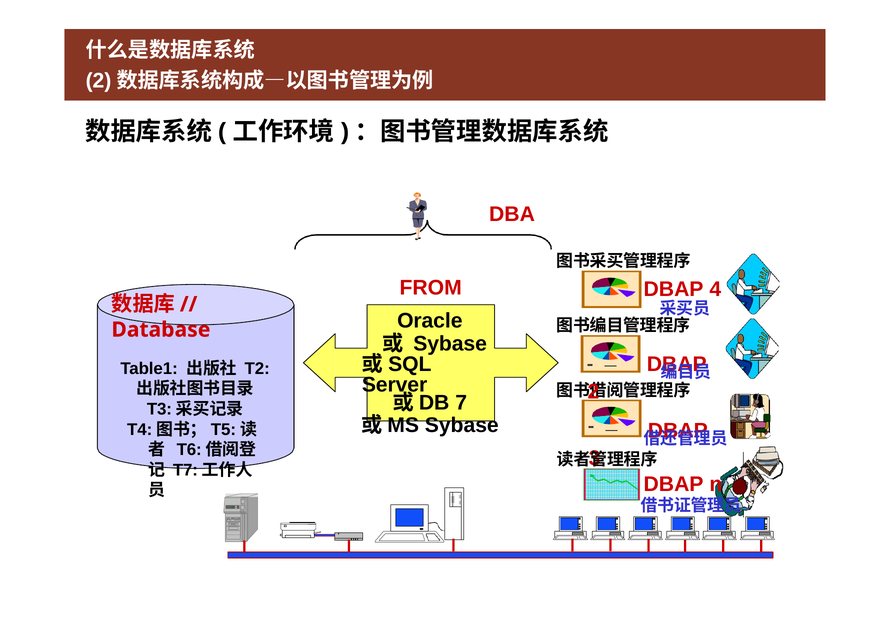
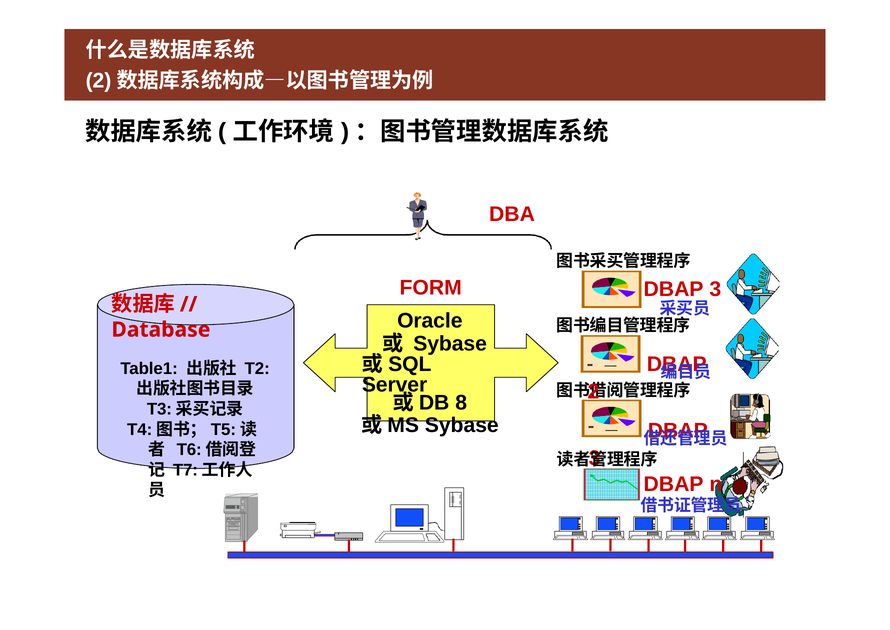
FROM: FROM -> FORM (431, 288)
4: 4 -> 3 (715, 289)
7: 7 -> 8 (461, 402)
